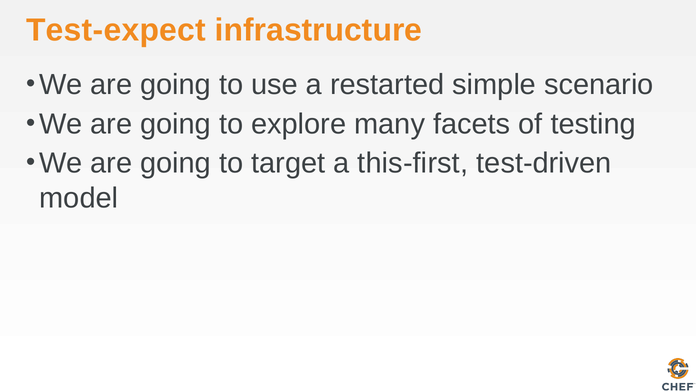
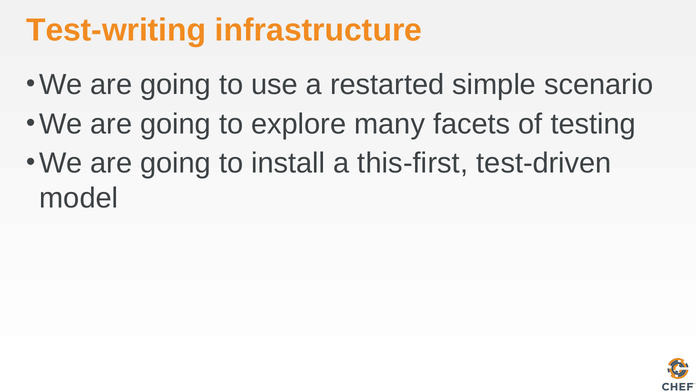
Test-expect: Test-expect -> Test-writing (116, 30)
target: target -> install (288, 163)
